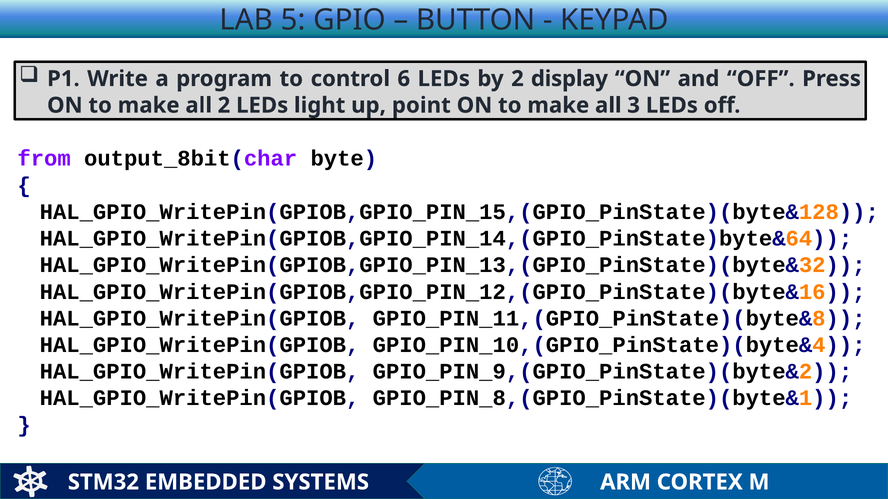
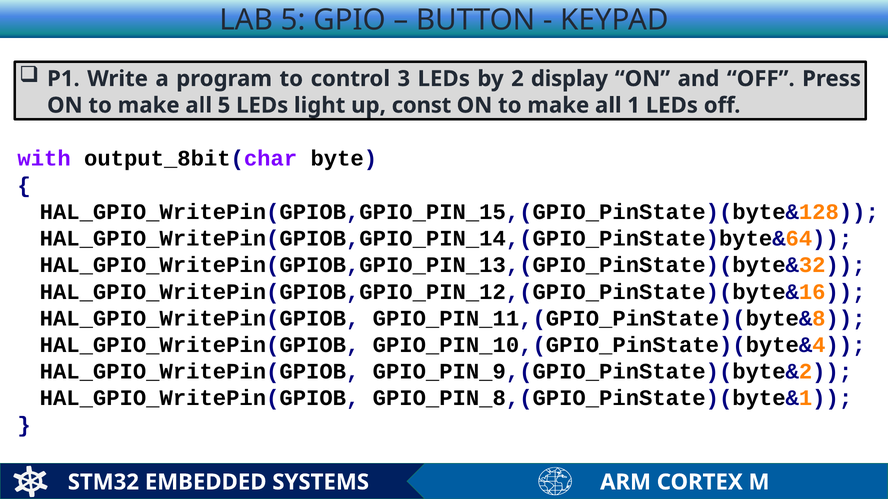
6: 6 -> 3 (404, 79)
all 2: 2 -> 5 (224, 105)
point: point -> const (422, 105)
3: 3 -> 1 (634, 105)
from: from -> with (44, 159)
